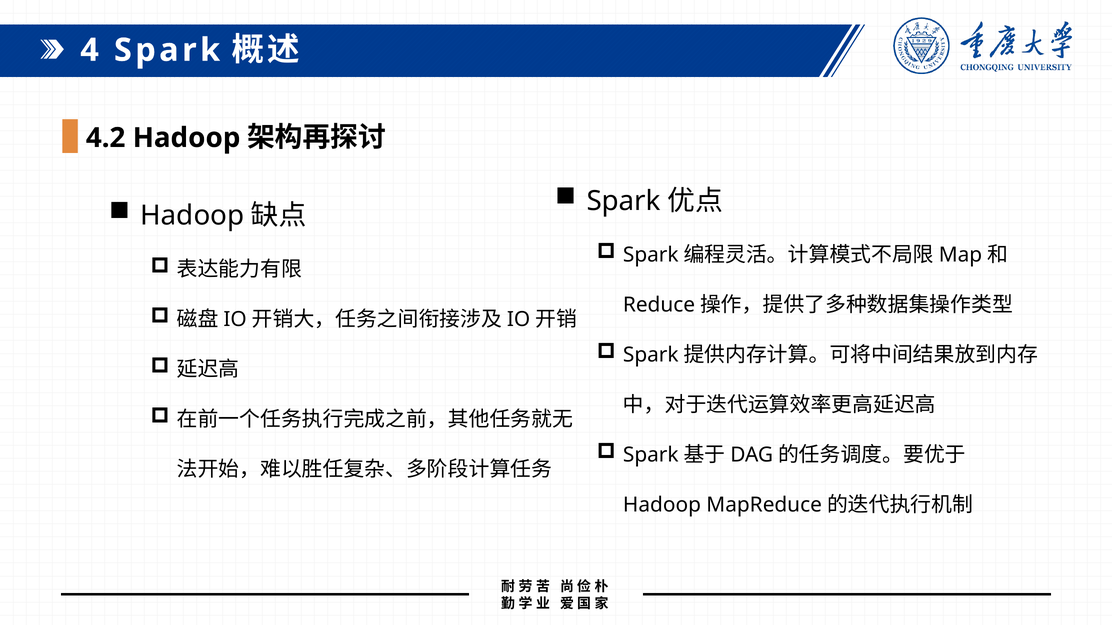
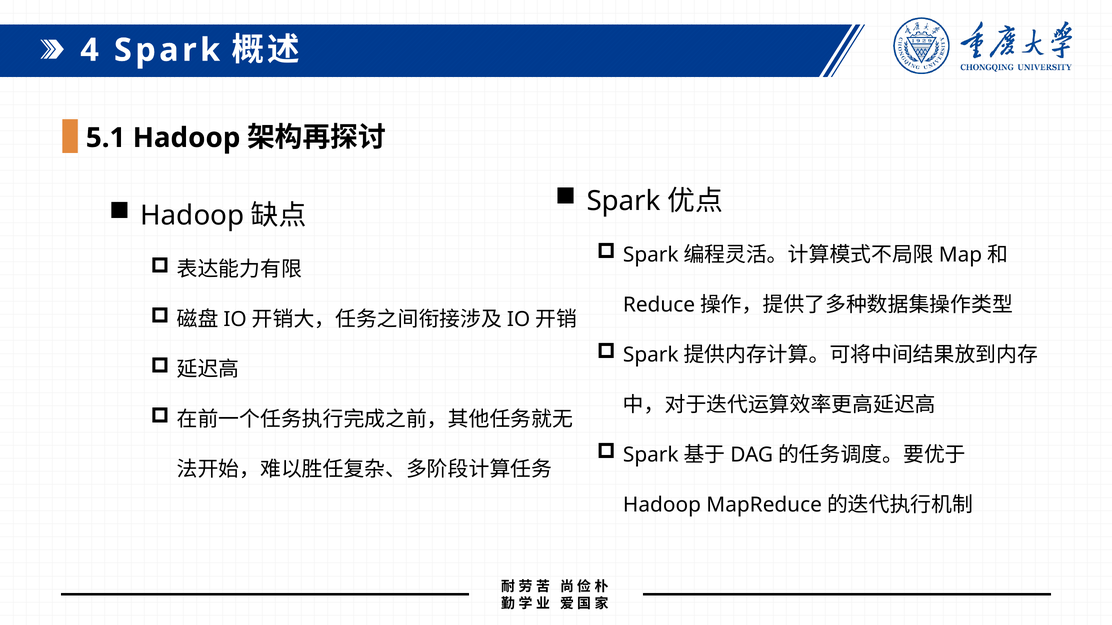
4.2: 4.2 -> 5.1 (106, 138)
